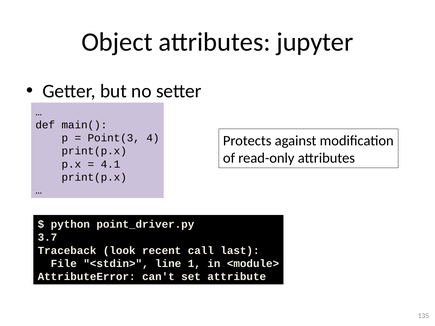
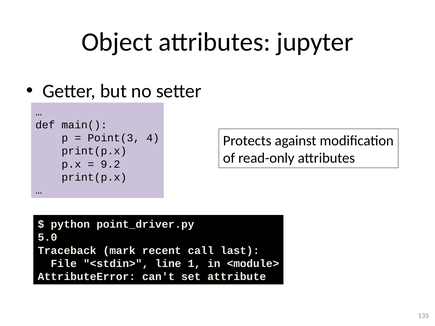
4.1: 4.1 -> 9.2 (110, 164)
3.7: 3.7 -> 5.0 (47, 238)
look: look -> mark (119, 251)
